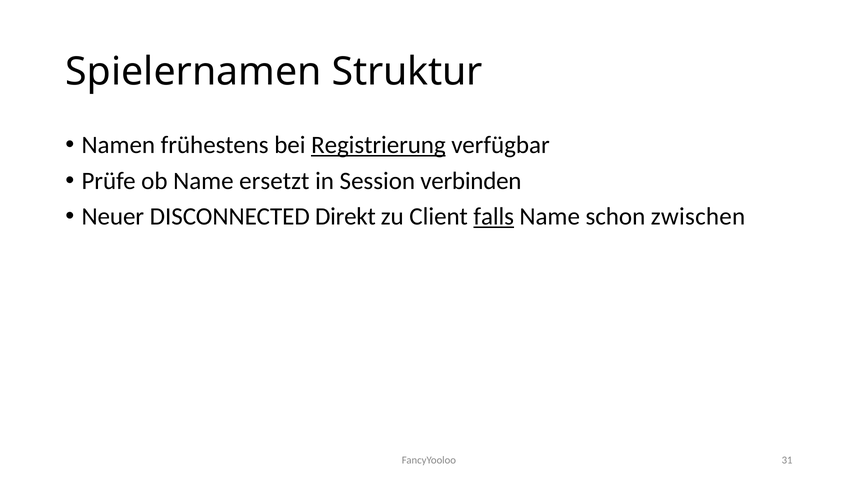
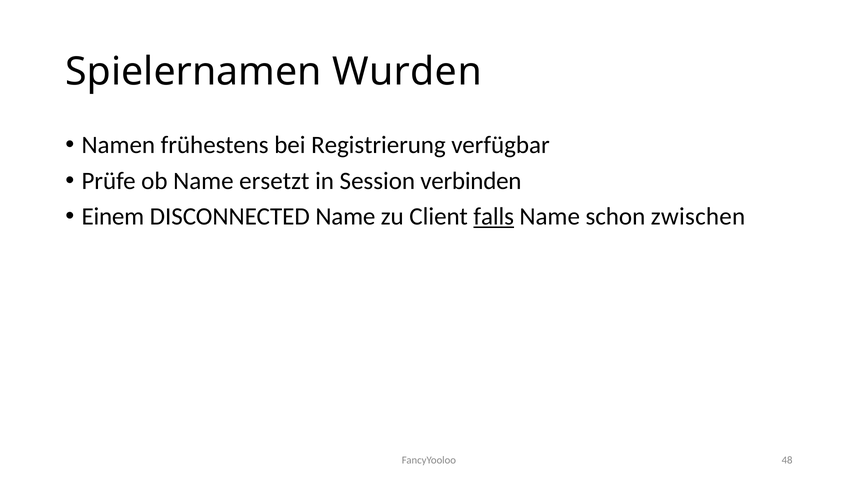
Struktur: Struktur -> Wurden (407, 72)
Registrierung underline: present -> none (378, 145)
Neuer: Neuer -> Einem (113, 217)
DISCONNECTED Direkt: Direkt -> Name (345, 217)
31: 31 -> 48 (787, 461)
